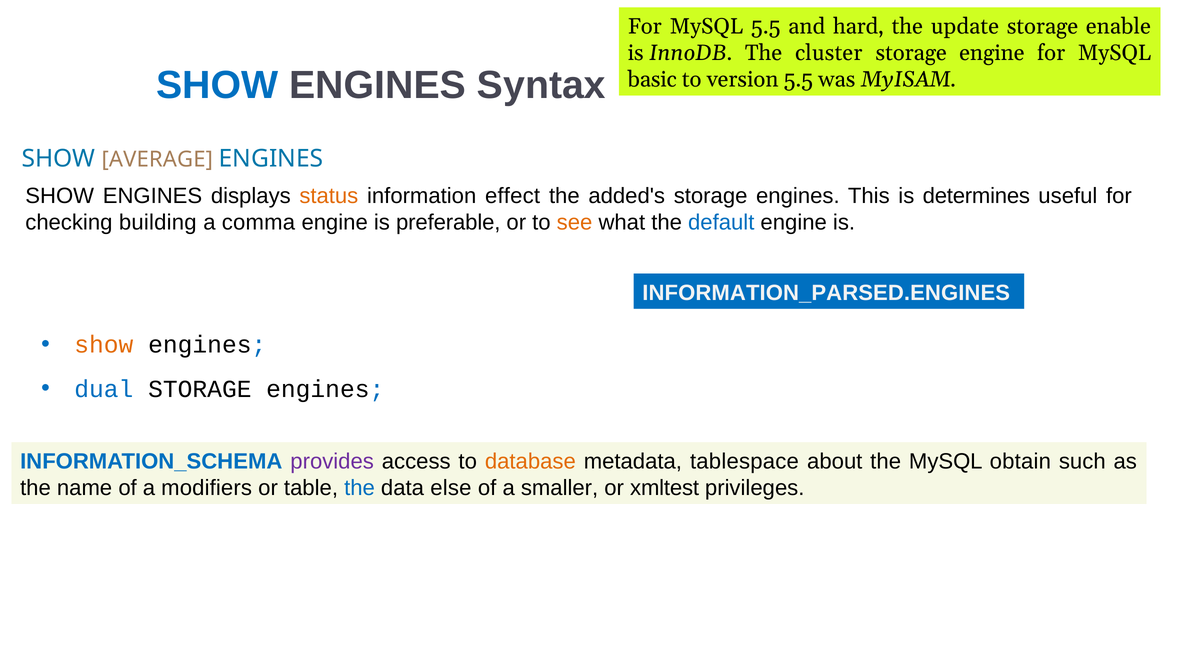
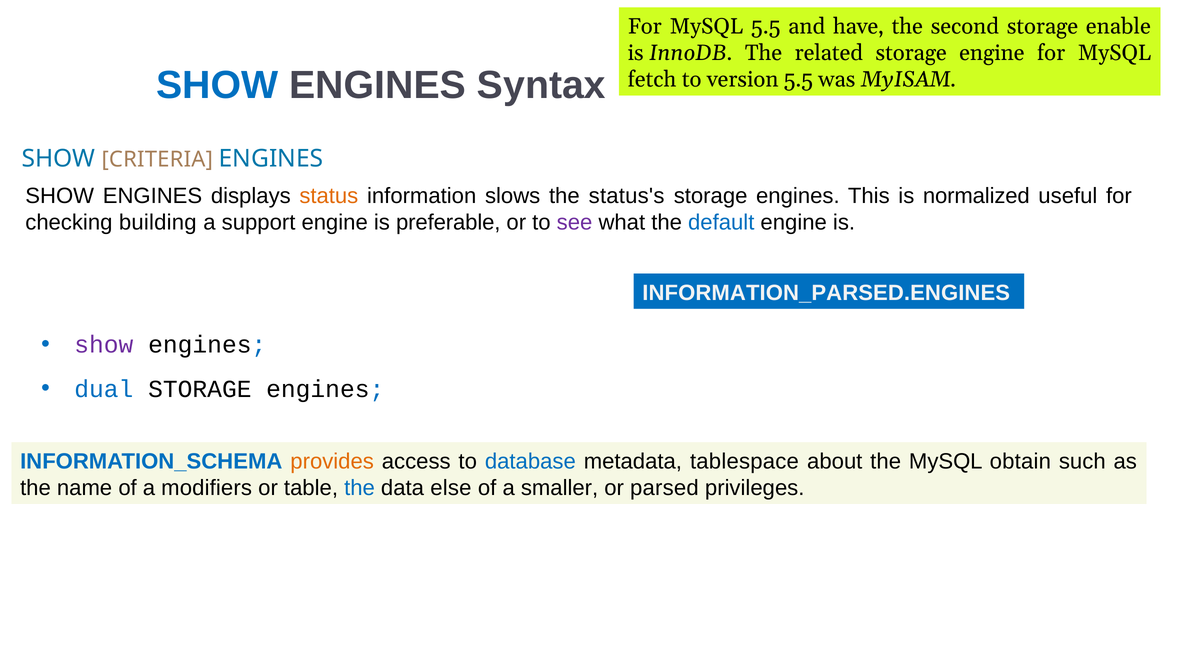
hard: hard -> have (859, 27)
update: update -> second (965, 27)
cluster: cluster -> related (829, 53)
basic: basic -> fetch (652, 80)
AVERAGE: AVERAGE -> CRITERIA (157, 159)
effect: effect -> slows (513, 196)
added's: added's -> status's (627, 196)
determines: determines -> normalized (976, 196)
comma: comma -> support (259, 223)
see colour: orange -> purple (575, 223)
show colour: orange -> purple (104, 345)
provides colour: purple -> orange (332, 461)
database colour: orange -> blue (530, 461)
xmltest: xmltest -> parsed (664, 488)
